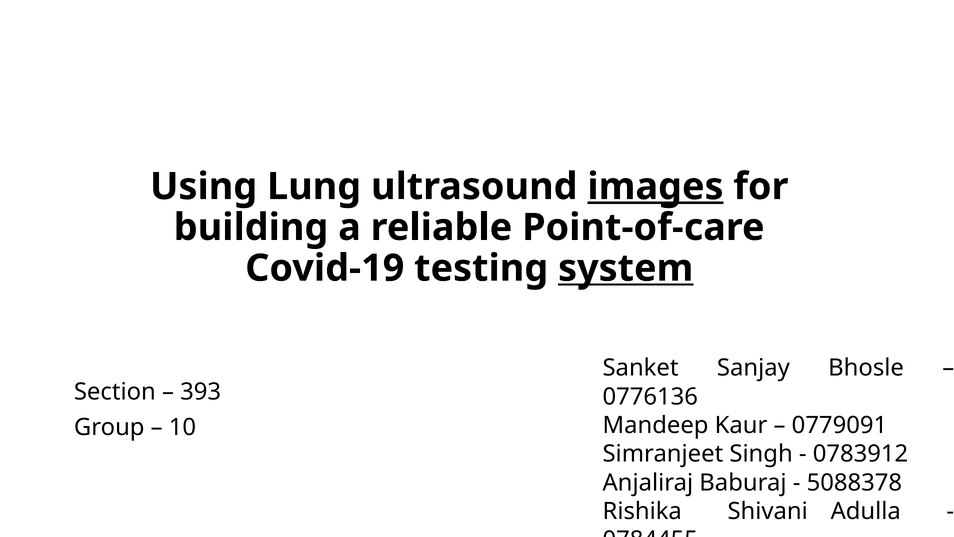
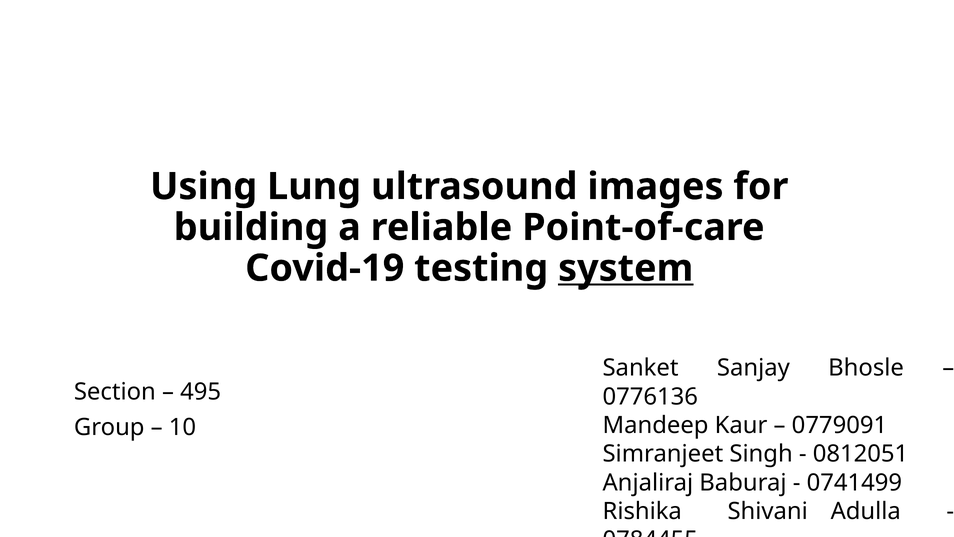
images underline: present -> none (655, 186)
393: 393 -> 495 (201, 391)
0783912: 0783912 -> 0812051 (861, 454)
5088378: 5088378 -> 0741499 (854, 482)
